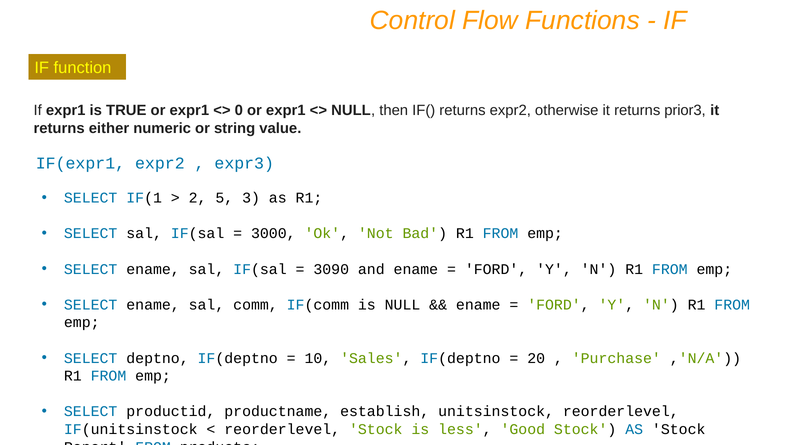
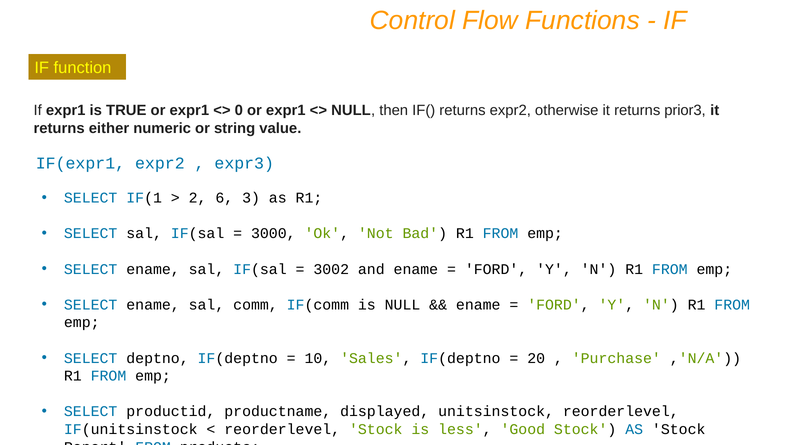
5: 5 -> 6 (224, 198)
3090: 3090 -> 3002 (331, 269)
establish: establish -> displayed (385, 412)
